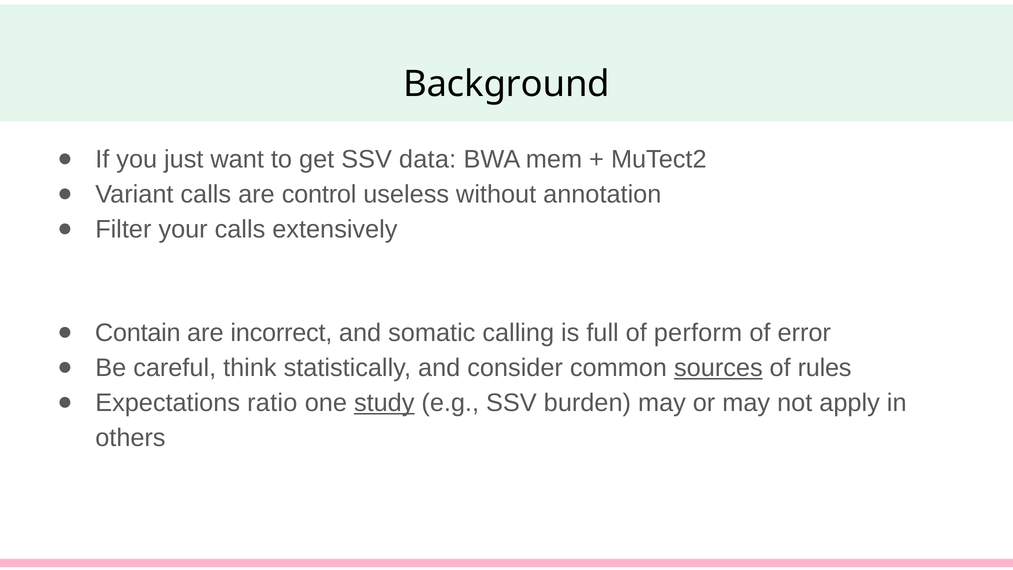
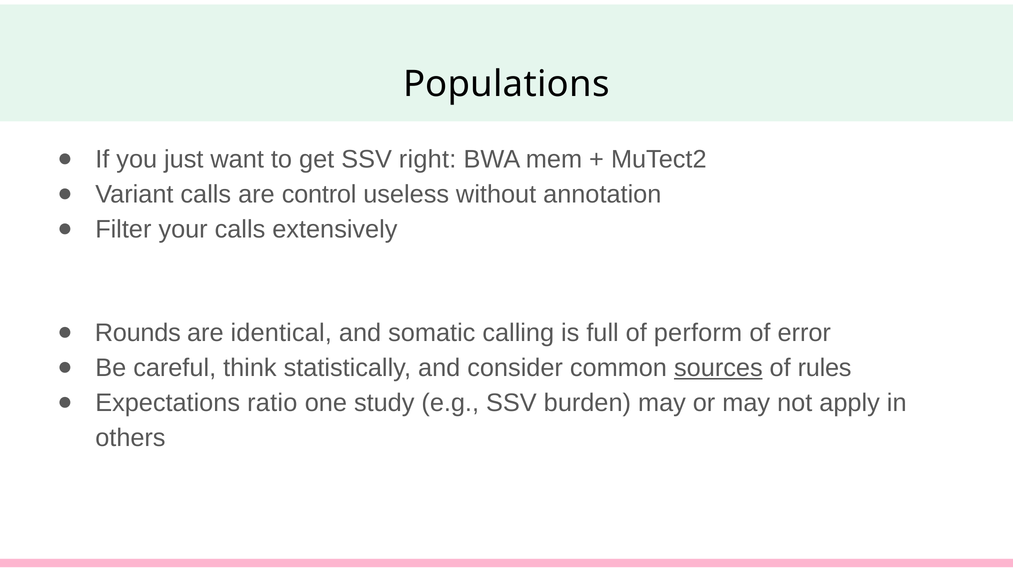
Background: Background -> Populations (506, 84)
data: data -> right (428, 159)
Contain: Contain -> Rounds (138, 333)
incorrect: incorrect -> identical (281, 333)
study underline: present -> none (384, 403)
